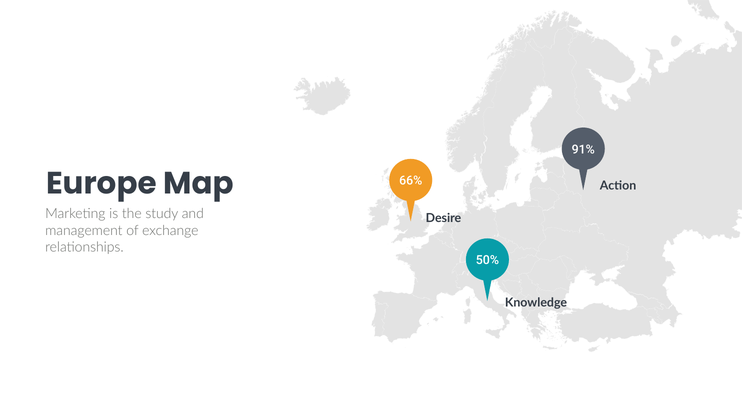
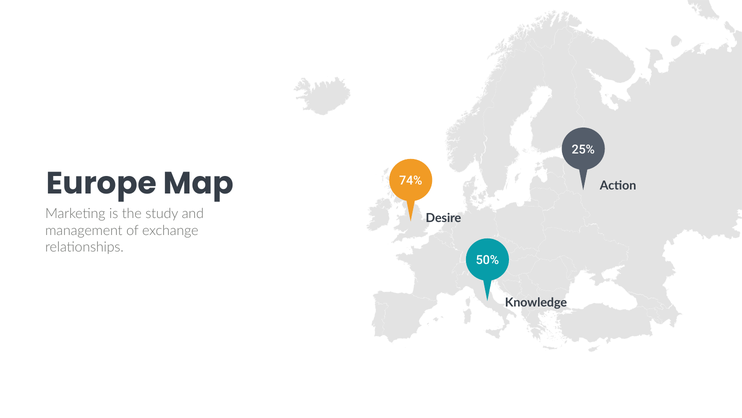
91%: 91% -> 25% (583, 149)
66%: 66% -> 74% (411, 181)
